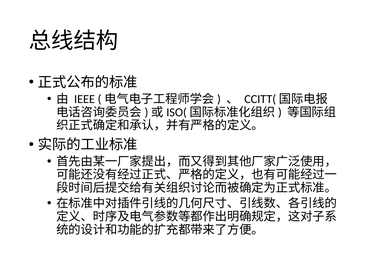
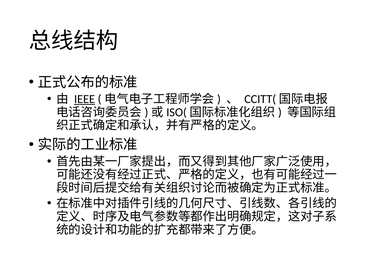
IEEE underline: none -> present (85, 99)
